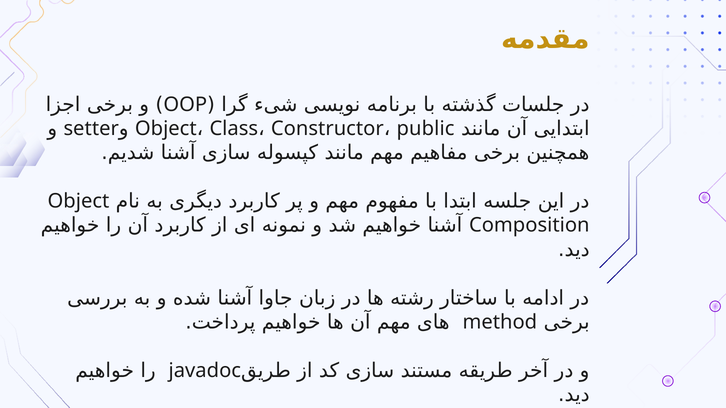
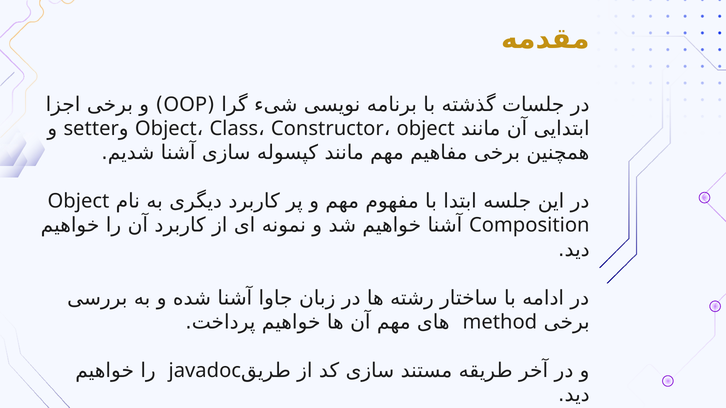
public: public -> object (426, 129)
